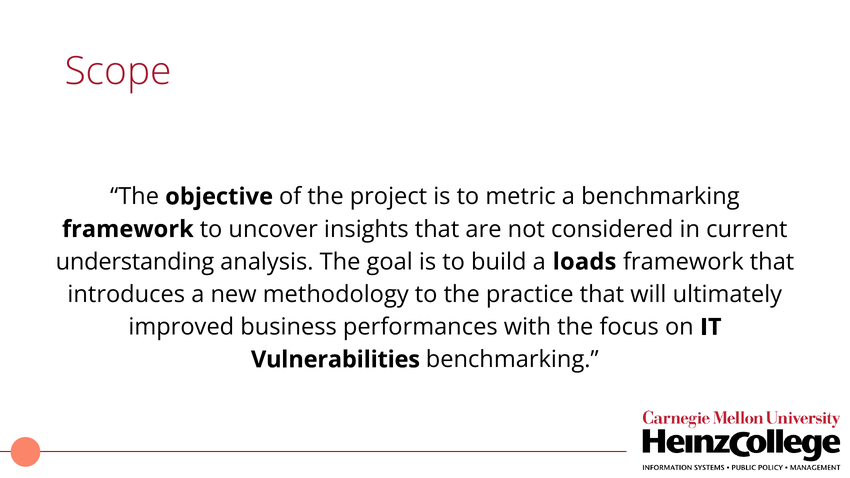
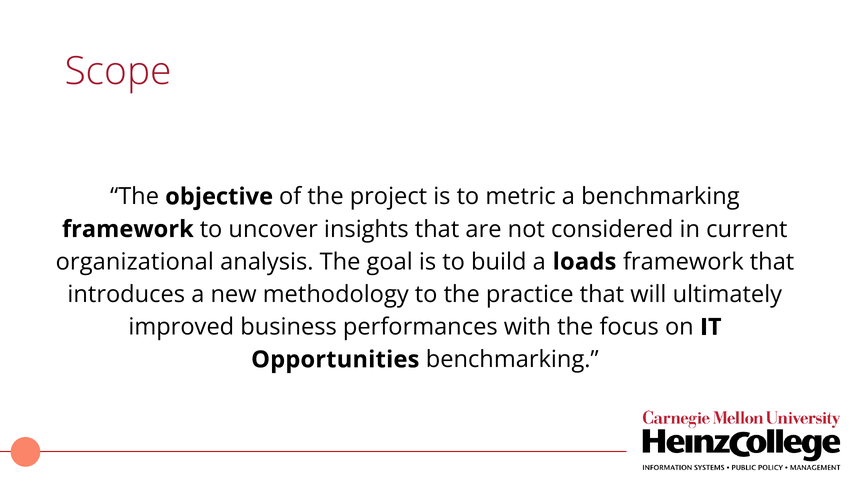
understanding: understanding -> organizational (135, 262)
Vulnerabilities: Vulnerabilities -> Opportunities (335, 360)
